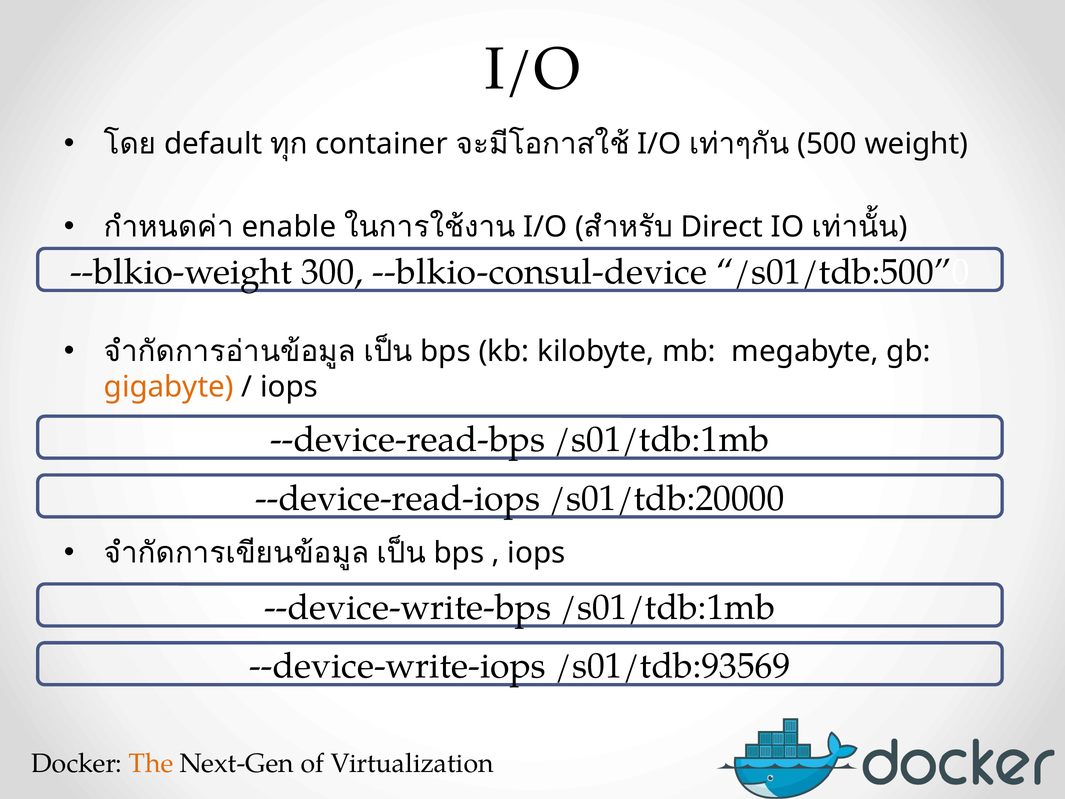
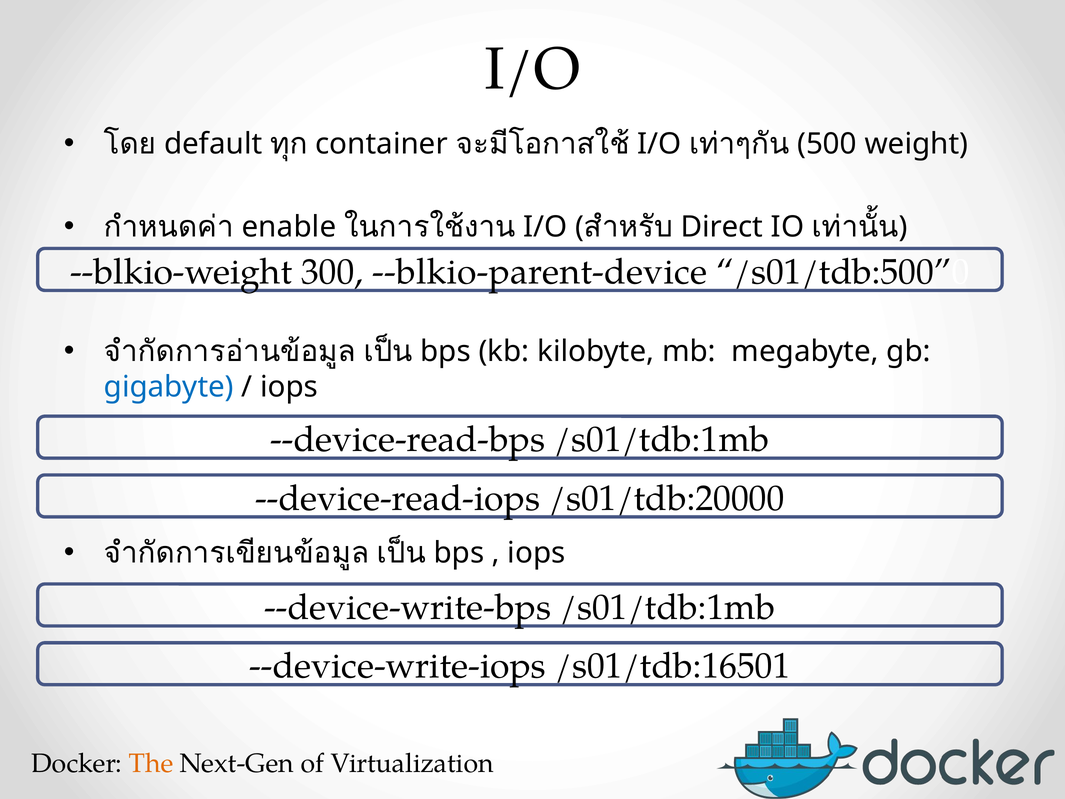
--blkio-consul-device: --blkio-consul-device -> --blkio-parent-device (540, 272)
gigabyte colour: orange -> blue (169, 387)
/s01/tdb:93569: /s01/tdb:93569 -> /s01/tdb:16501 (673, 666)
